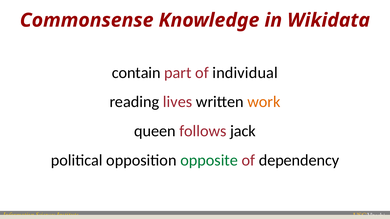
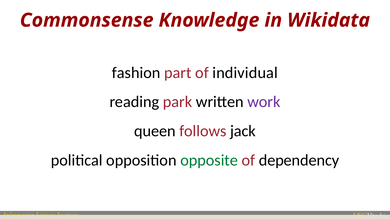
contain: contain -> fashion (136, 73)
lives: lives -> park (178, 102)
work colour: orange -> purple (264, 102)
